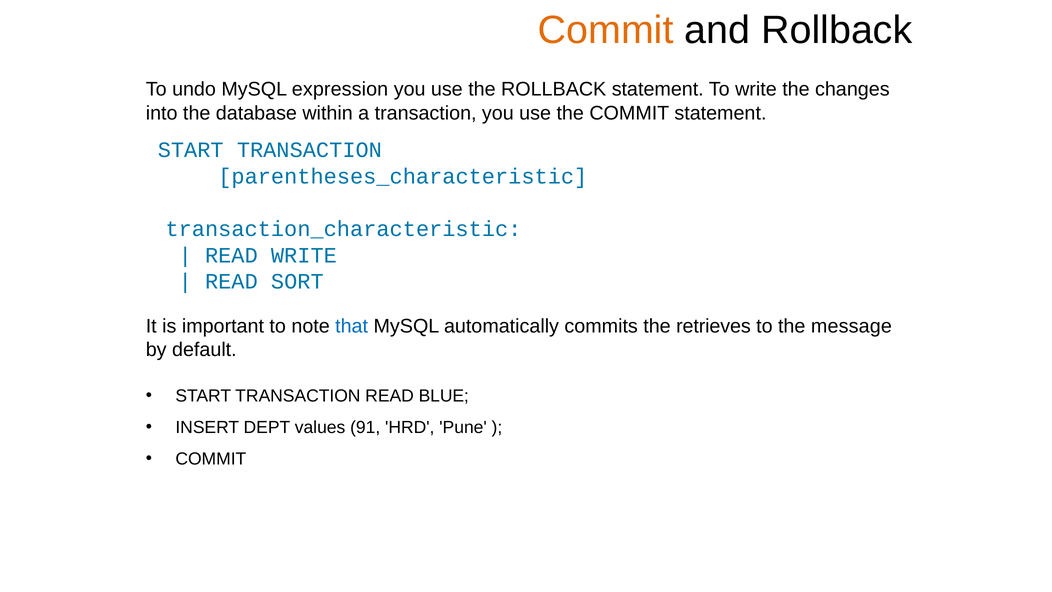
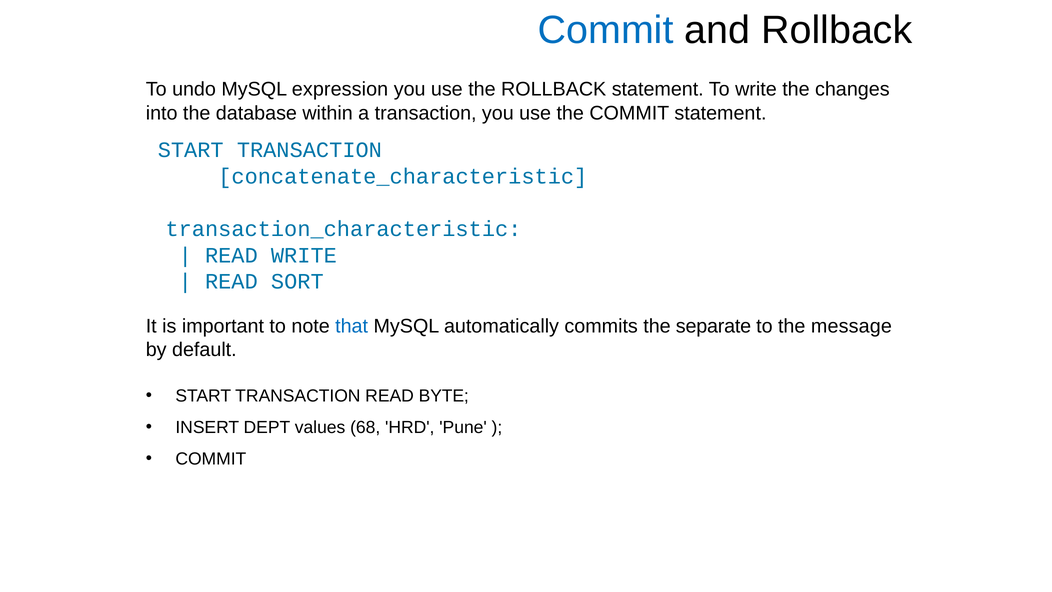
Commit colour: orange -> blue (606, 30)
parentheses_characteristic: parentheses_characteristic -> concatenate_characteristic (403, 176)
retrieves: retrieves -> separate (714, 326)
BLUE: BLUE -> BYTE (444, 396)
91: 91 -> 68 (365, 428)
